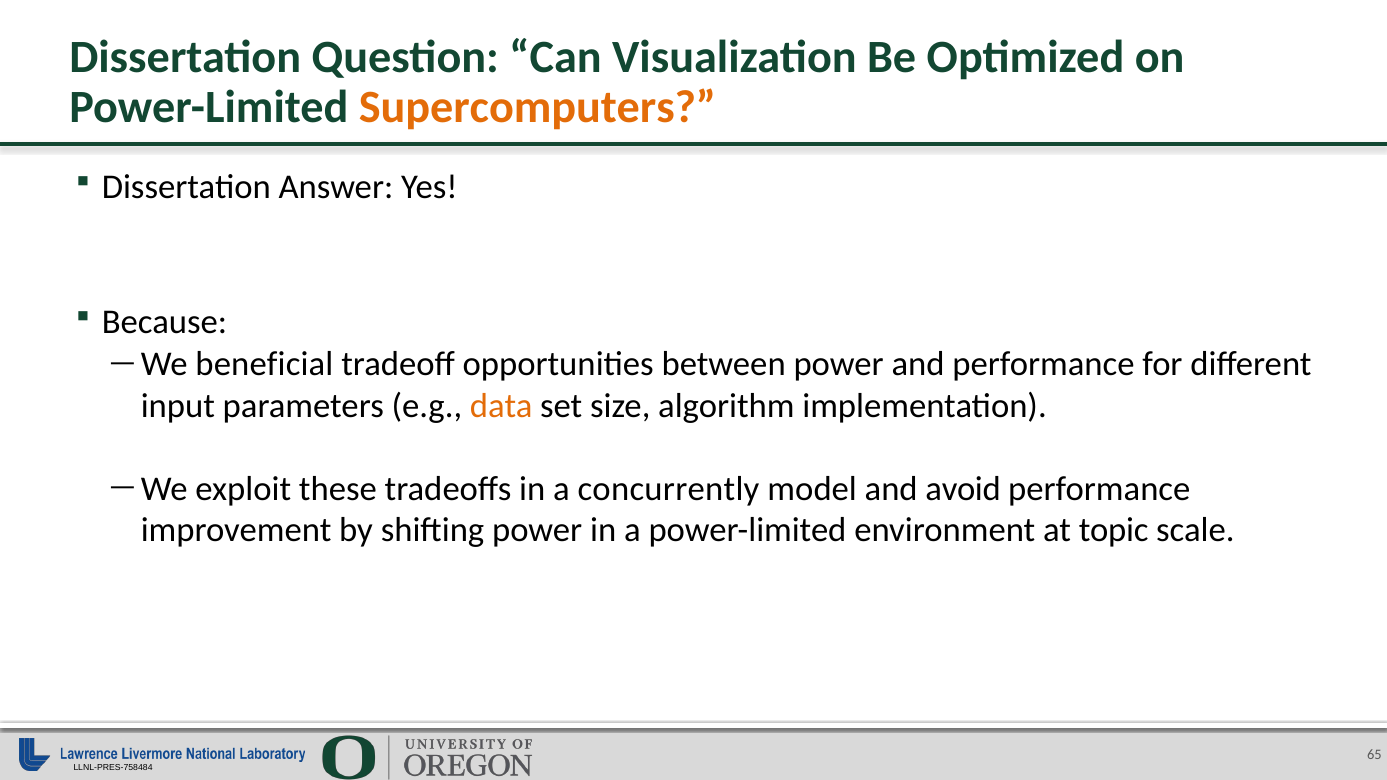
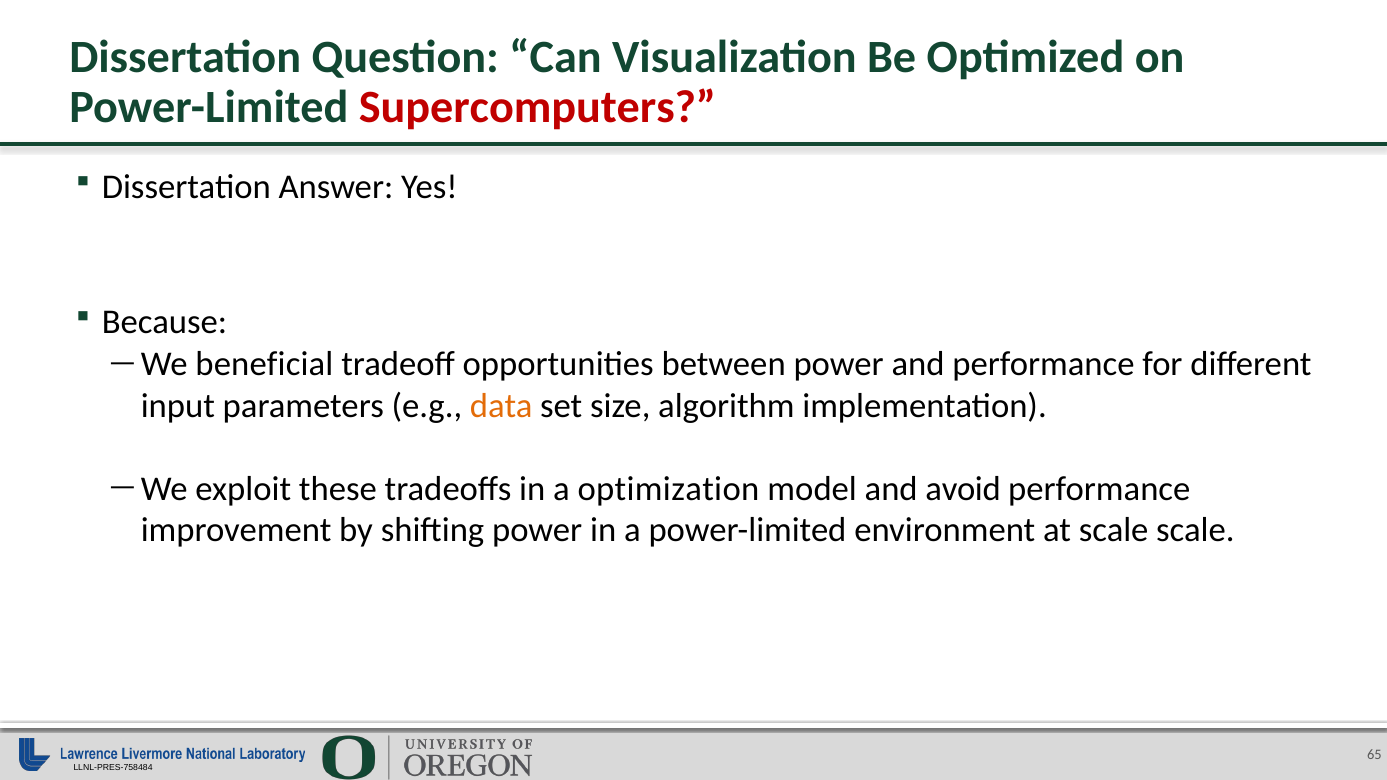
Supercomputers colour: orange -> red (538, 107)
concurrently: concurrently -> optimization (668, 489)
at topic: topic -> scale (1114, 531)
